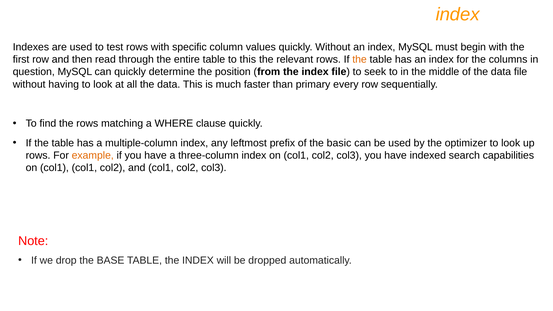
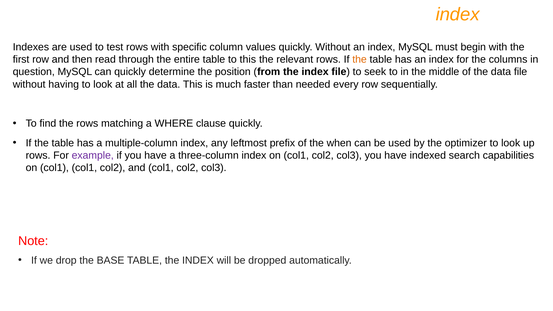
primary: primary -> needed (313, 84)
basic: basic -> when (339, 143)
example colour: orange -> purple (93, 155)
